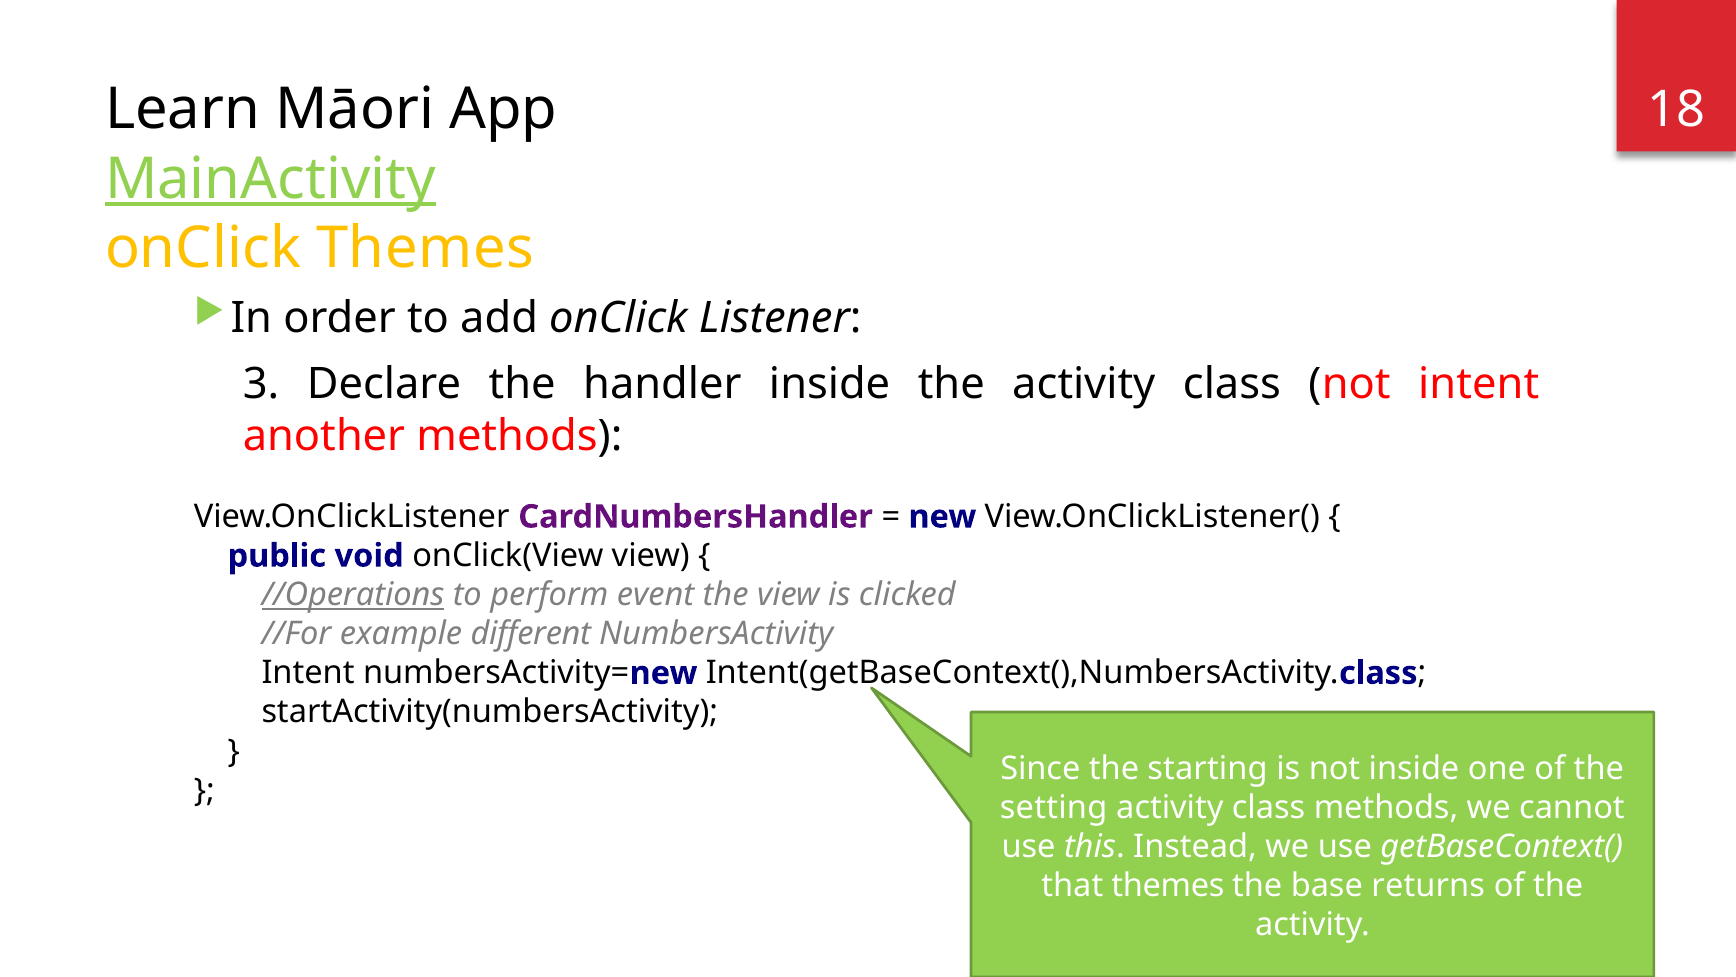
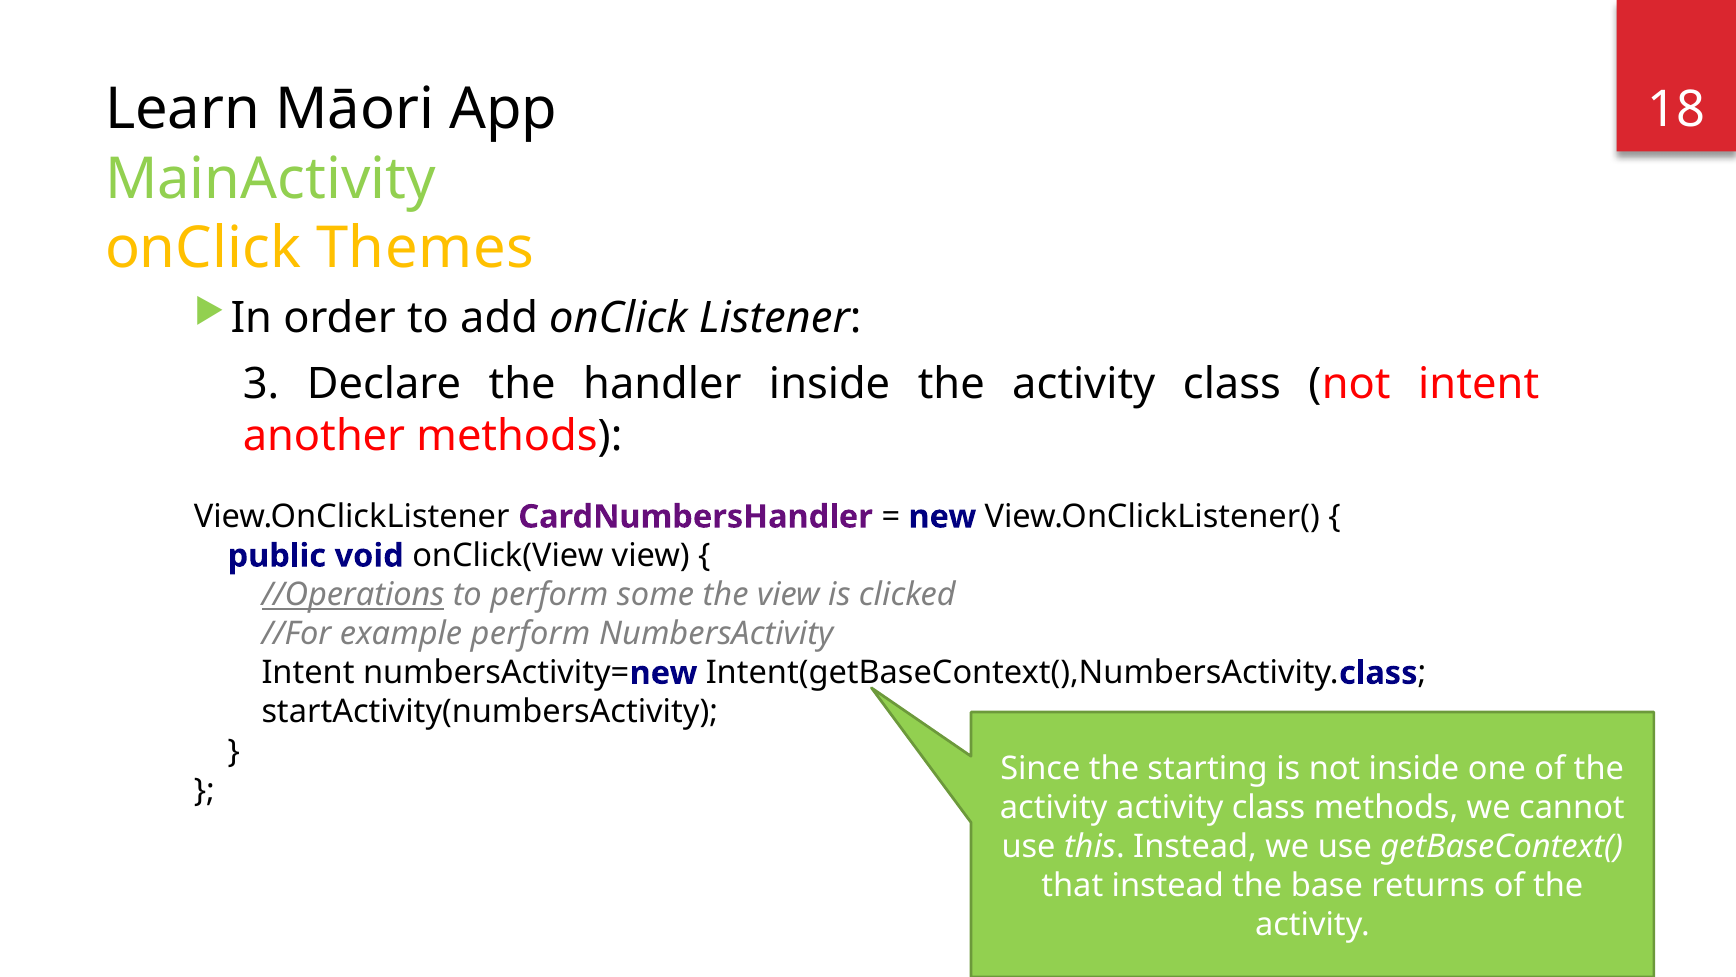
MainActivity underline: present -> none (270, 179)
event: event -> some (655, 595)
example different: different -> perform (531, 634)
setting: setting -> activity (1054, 807)
that themes: themes -> instead (1168, 885)
